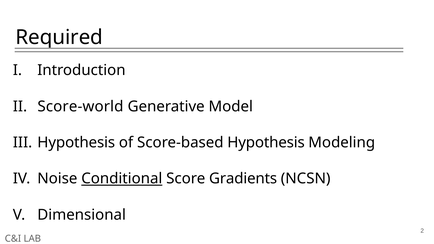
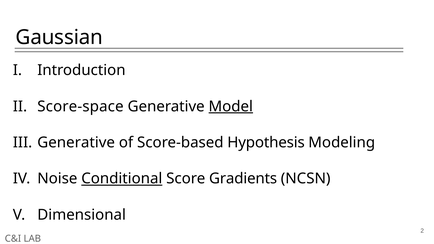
Required: Required -> Gaussian (59, 37)
Score-world: Score-world -> Score-space (80, 106)
Model underline: none -> present (231, 106)
Hypothesis: Hypothesis -> Generative (76, 143)
